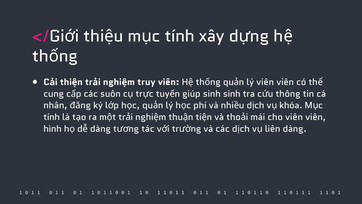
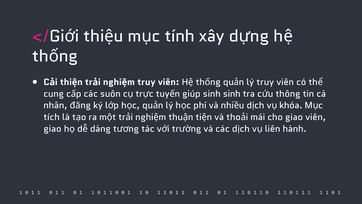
lý viên: viên -> truy (265, 82)
tính: tính -> tích (52, 117)
cho viên: viên -> giao (294, 117)
hình: hình -> giao (52, 129)
liên dàng: dàng -> hành (295, 129)
